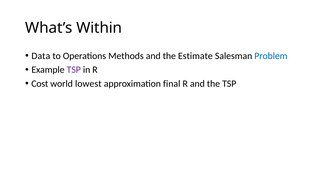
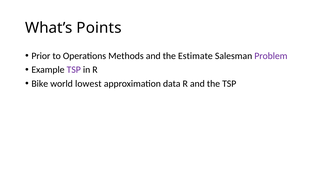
Within: Within -> Points (99, 28)
Data: Data -> Prior (41, 56)
Problem colour: blue -> purple (271, 56)
Cost: Cost -> Bike (40, 84)
final: final -> data (172, 84)
